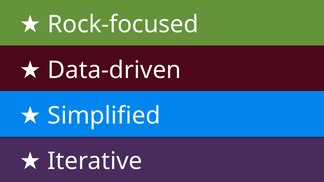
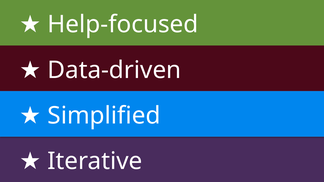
Rock-focused: Rock-focused -> Help-focused (123, 24)
